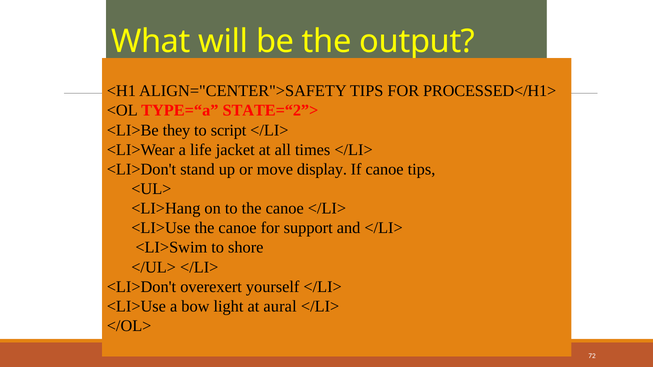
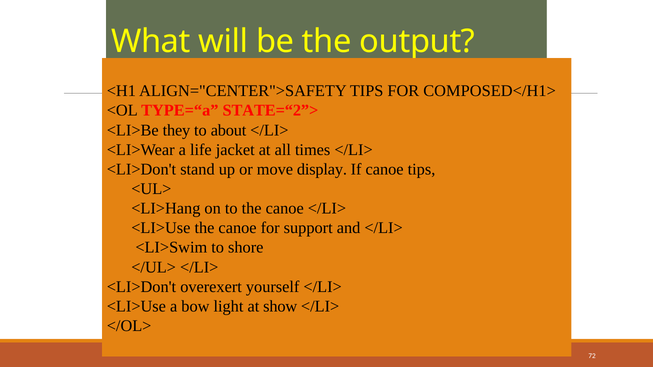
PROCESSED</H1>: PROCESSED</H1> -> COMPOSED</H1> (490, 91)
script: script -> about (229, 130)
aural: aural -> show (280, 307)
